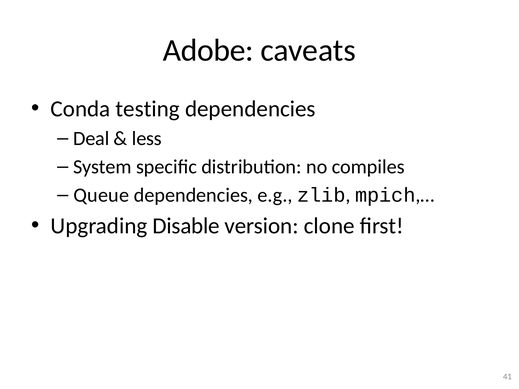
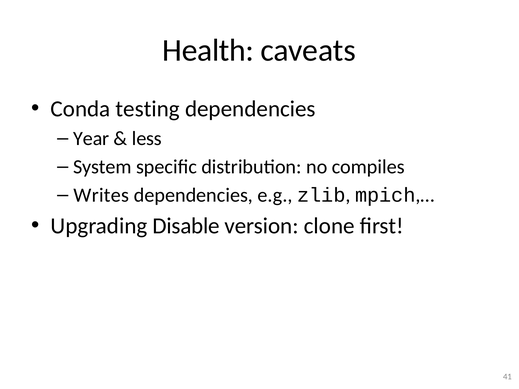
Adobe: Adobe -> Health (208, 50)
Deal: Deal -> Year (91, 139)
Queue: Queue -> Writes (101, 195)
